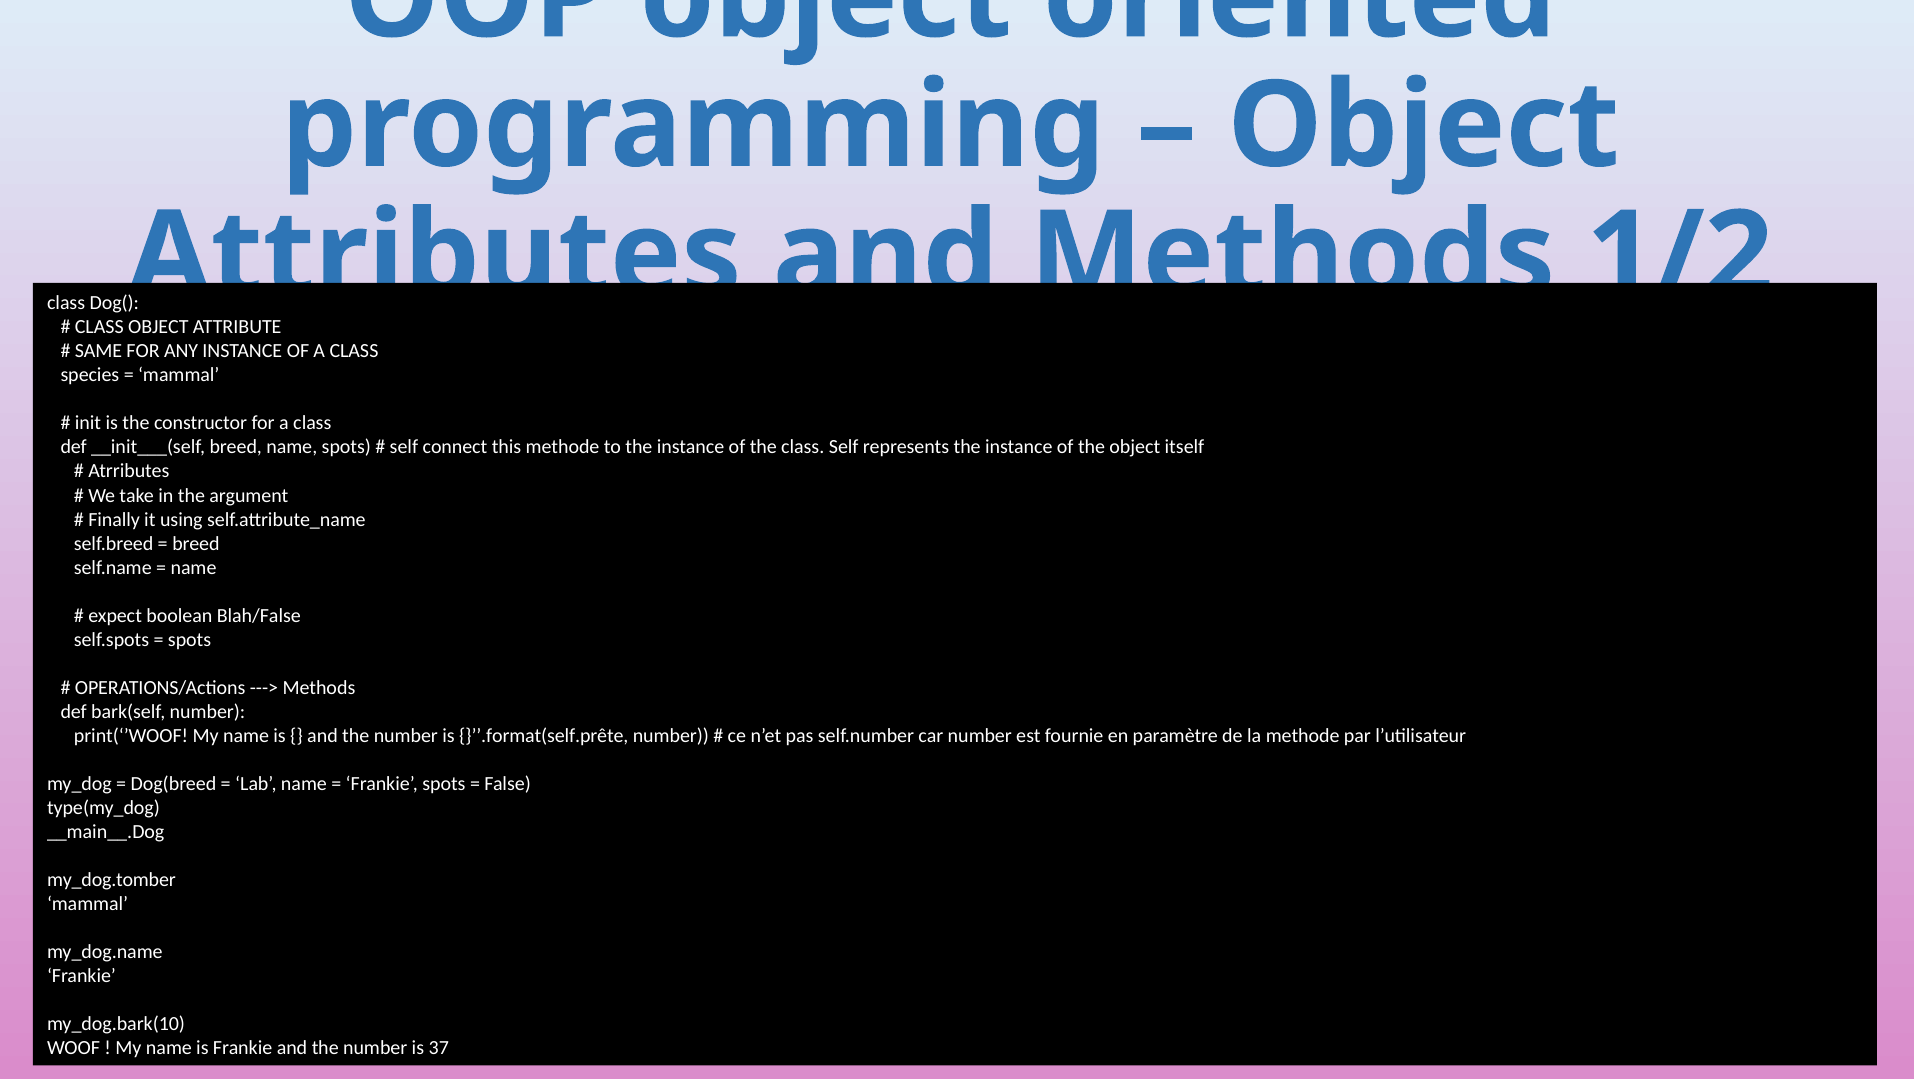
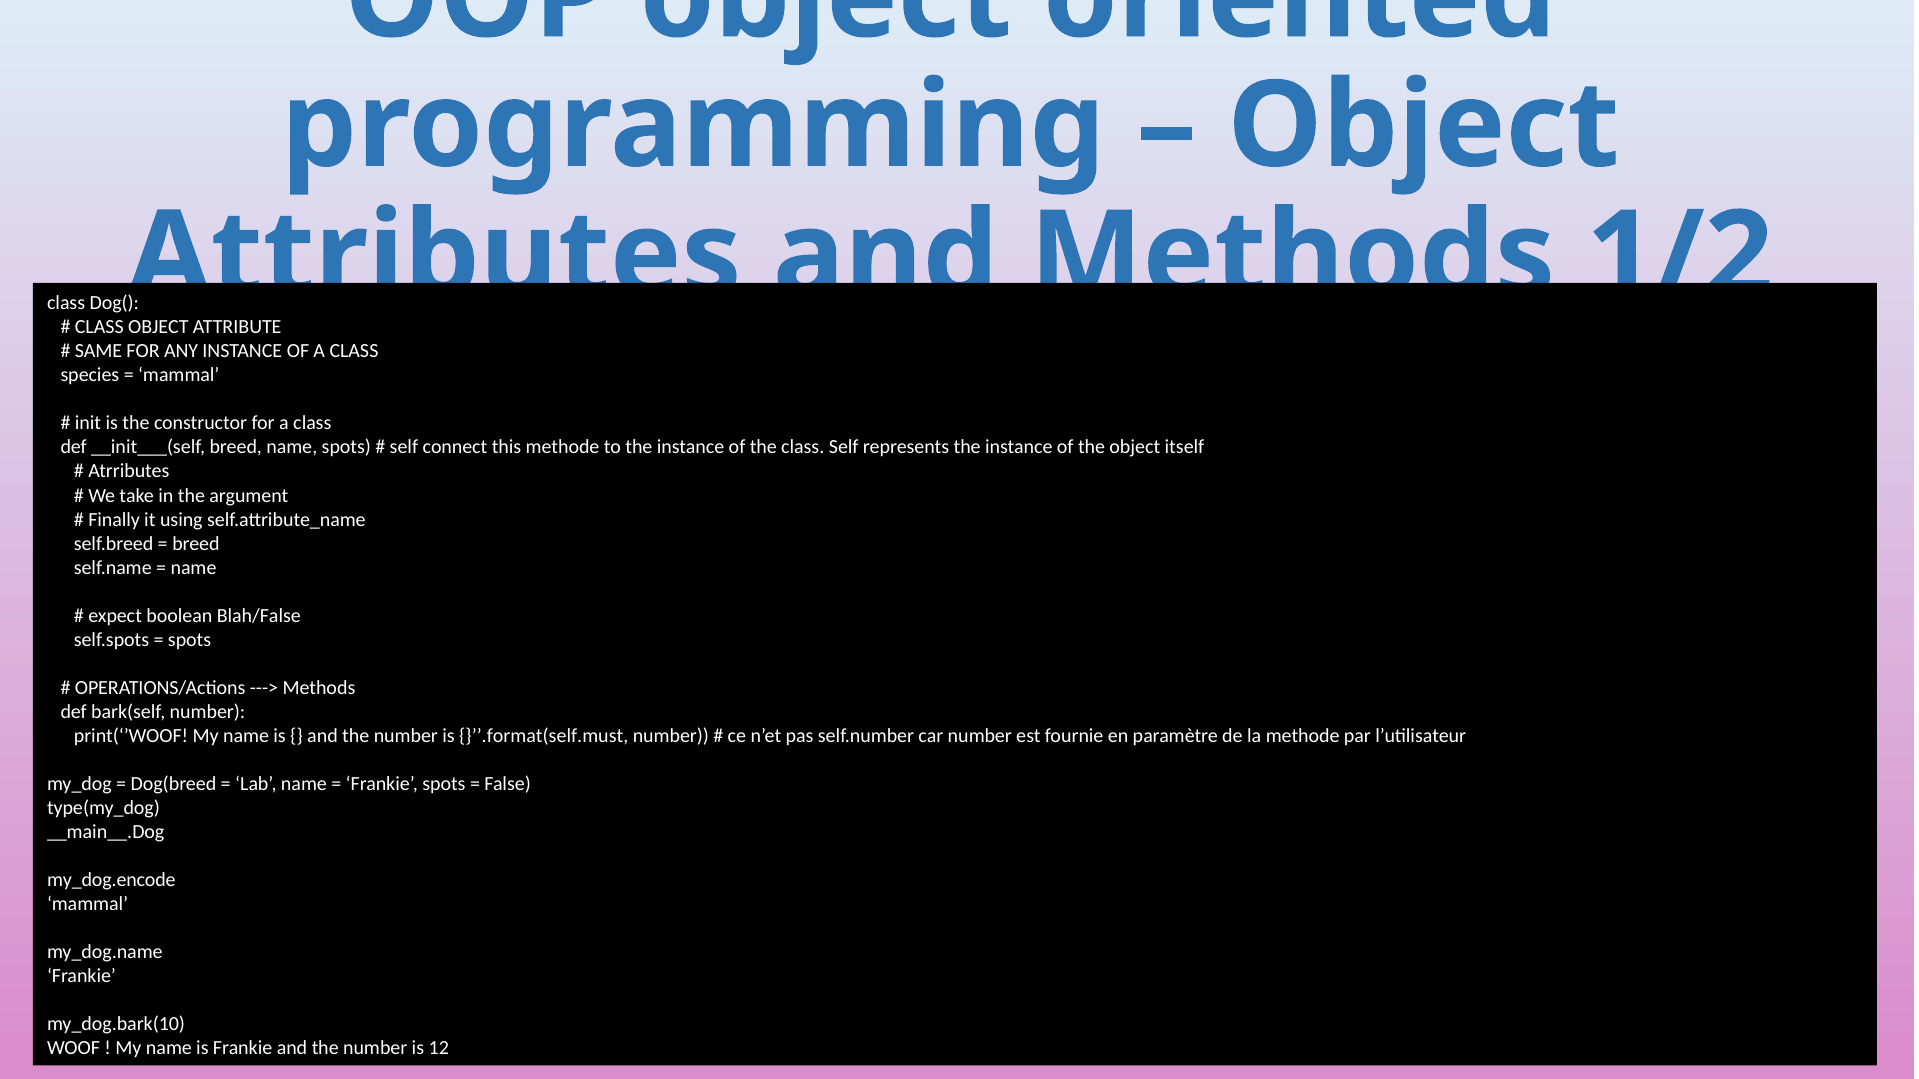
}’’.format(self.prête: }’’.format(self.prête -> }’’.format(self.must (544, 736)
my_dog.tomber: my_dog.tomber -> my_dog.encode (111, 880)
37: 37 -> 12 (439, 1048)
